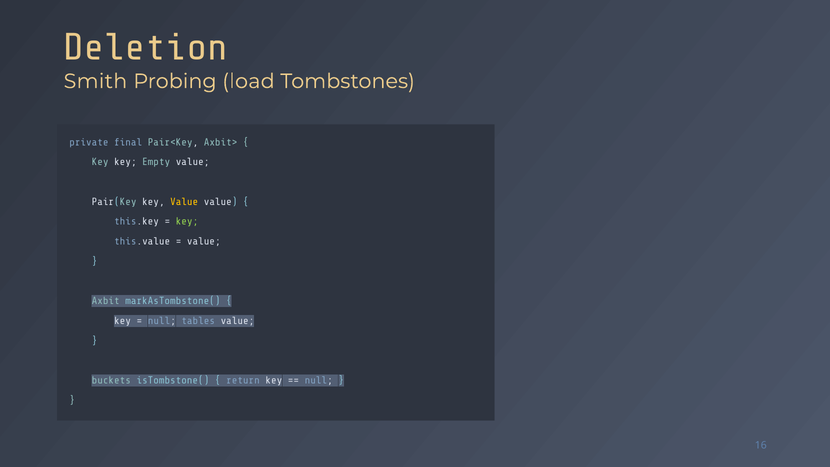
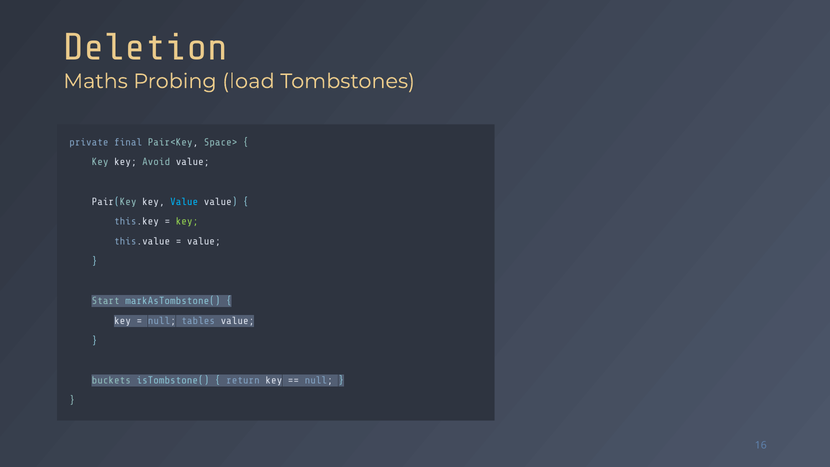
Smith: Smith -> Maths (96, 81)
Axbit>: Axbit> -> Space> (221, 142)
Empty: Empty -> Avoid (156, 162)
Value colour: yellow -> light blue (184, 202)
Axbit: Axbit -> Start (106, 301)
